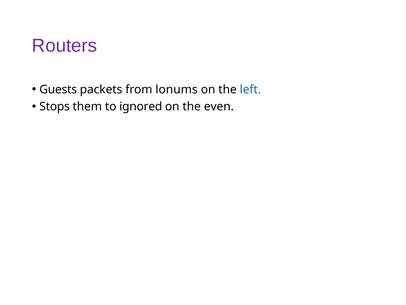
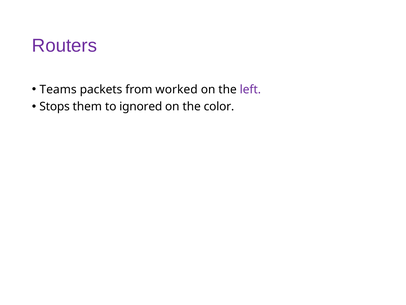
Guests: Guests -> Teams (58, 89)
lonums: lonums -> worked (177, 89)
left colour: blue -> purple (250, 89)
even: even -> color (219, 106)
